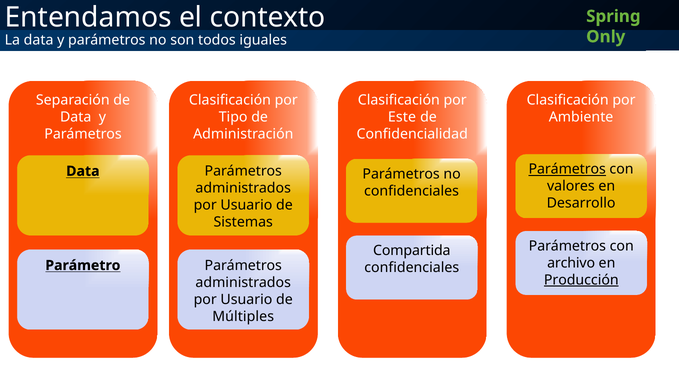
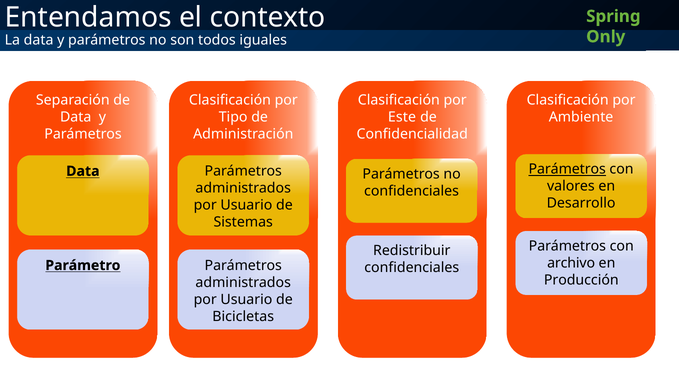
Compartida: Compartida -> Redistribuir (412, 251)
Producción underline: present -> none (581, 280)
Múltiples: Múltiples -> Bicicletas (243, 316)
